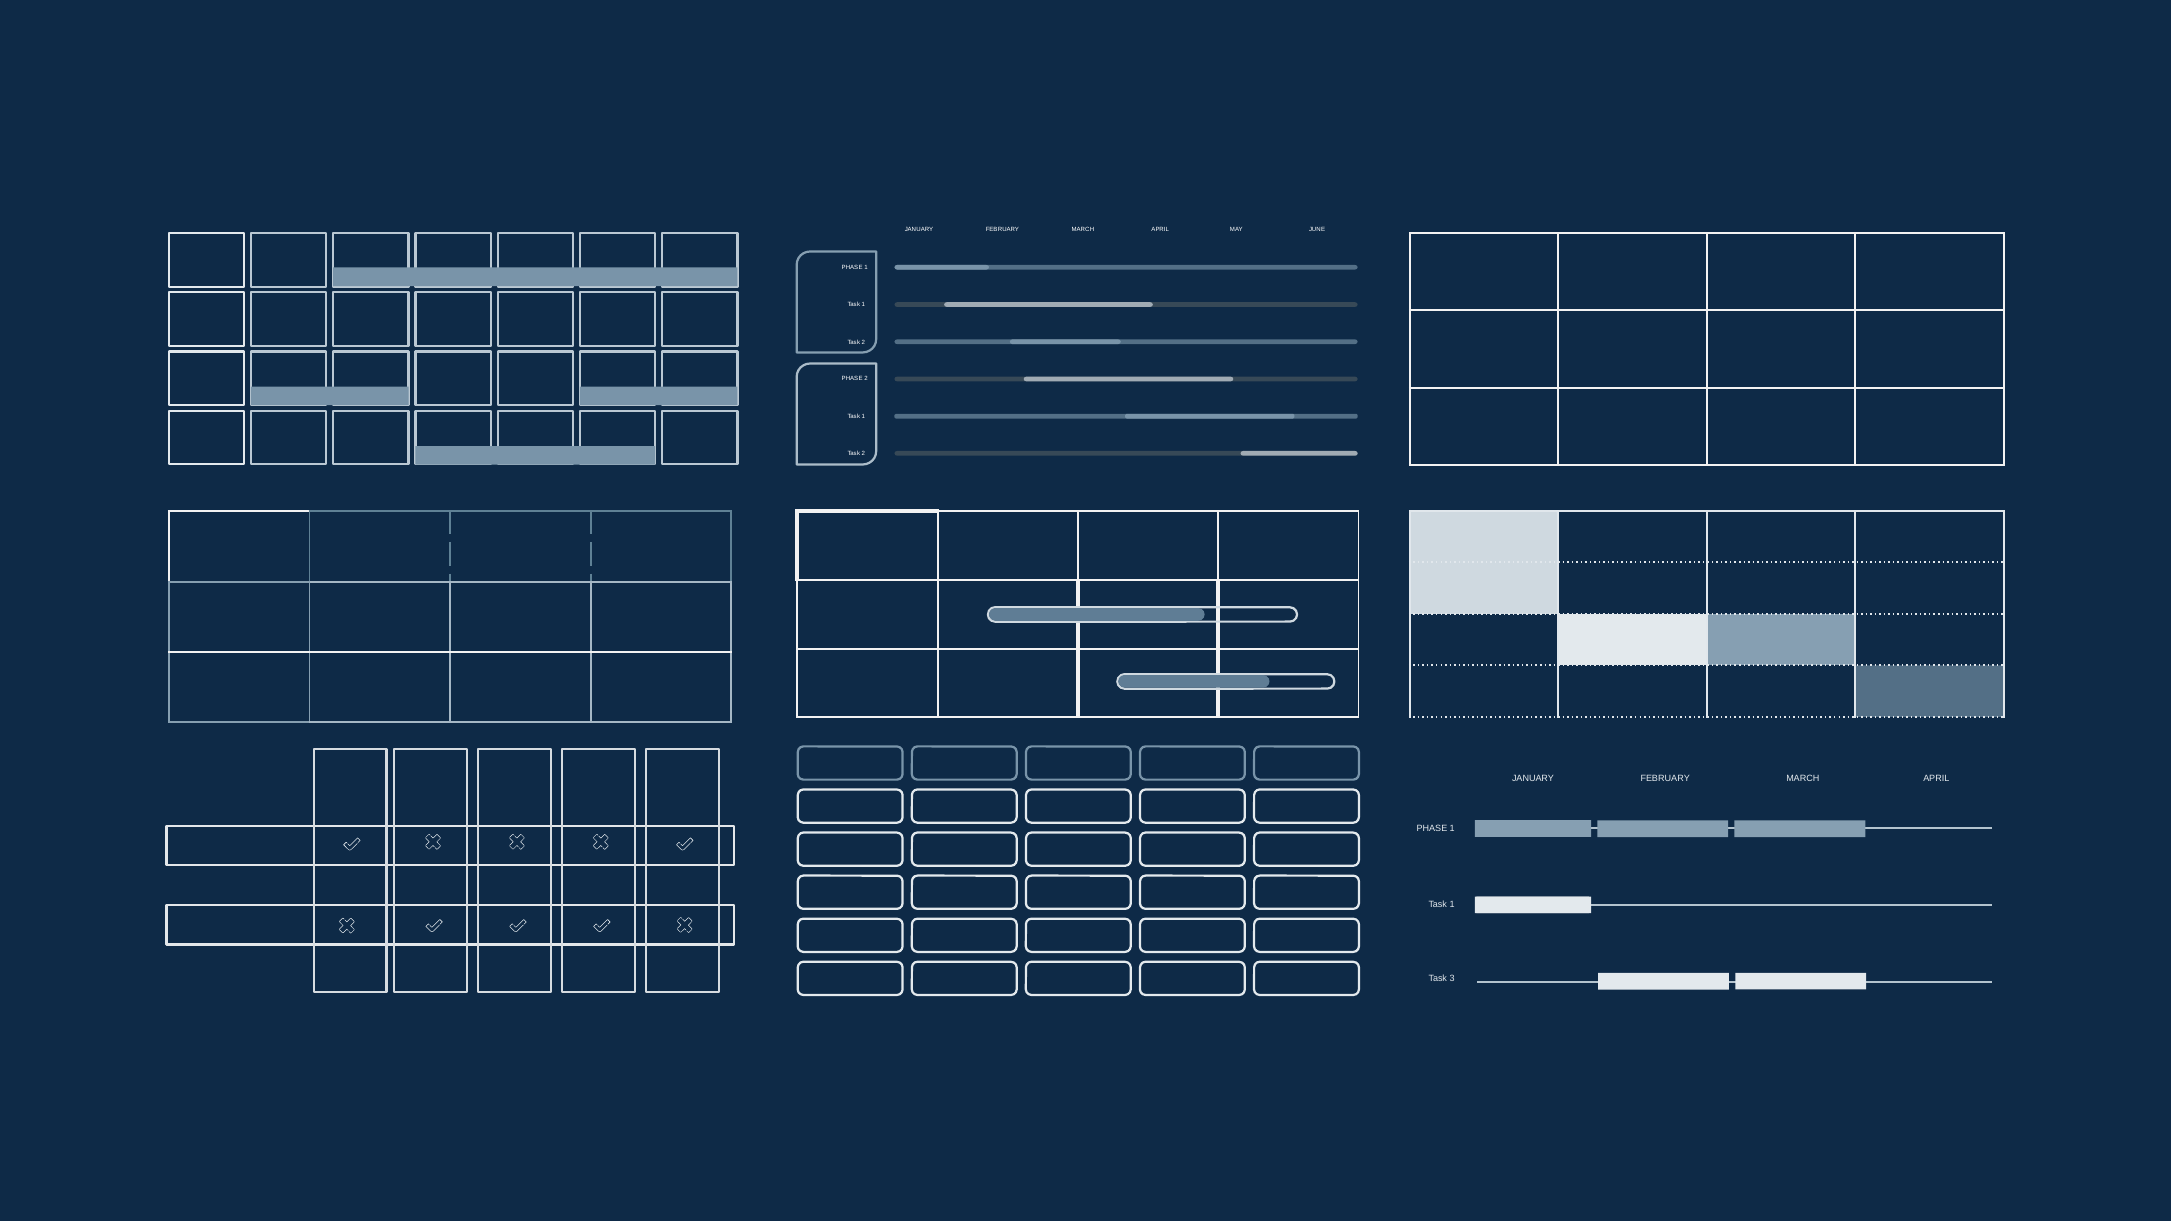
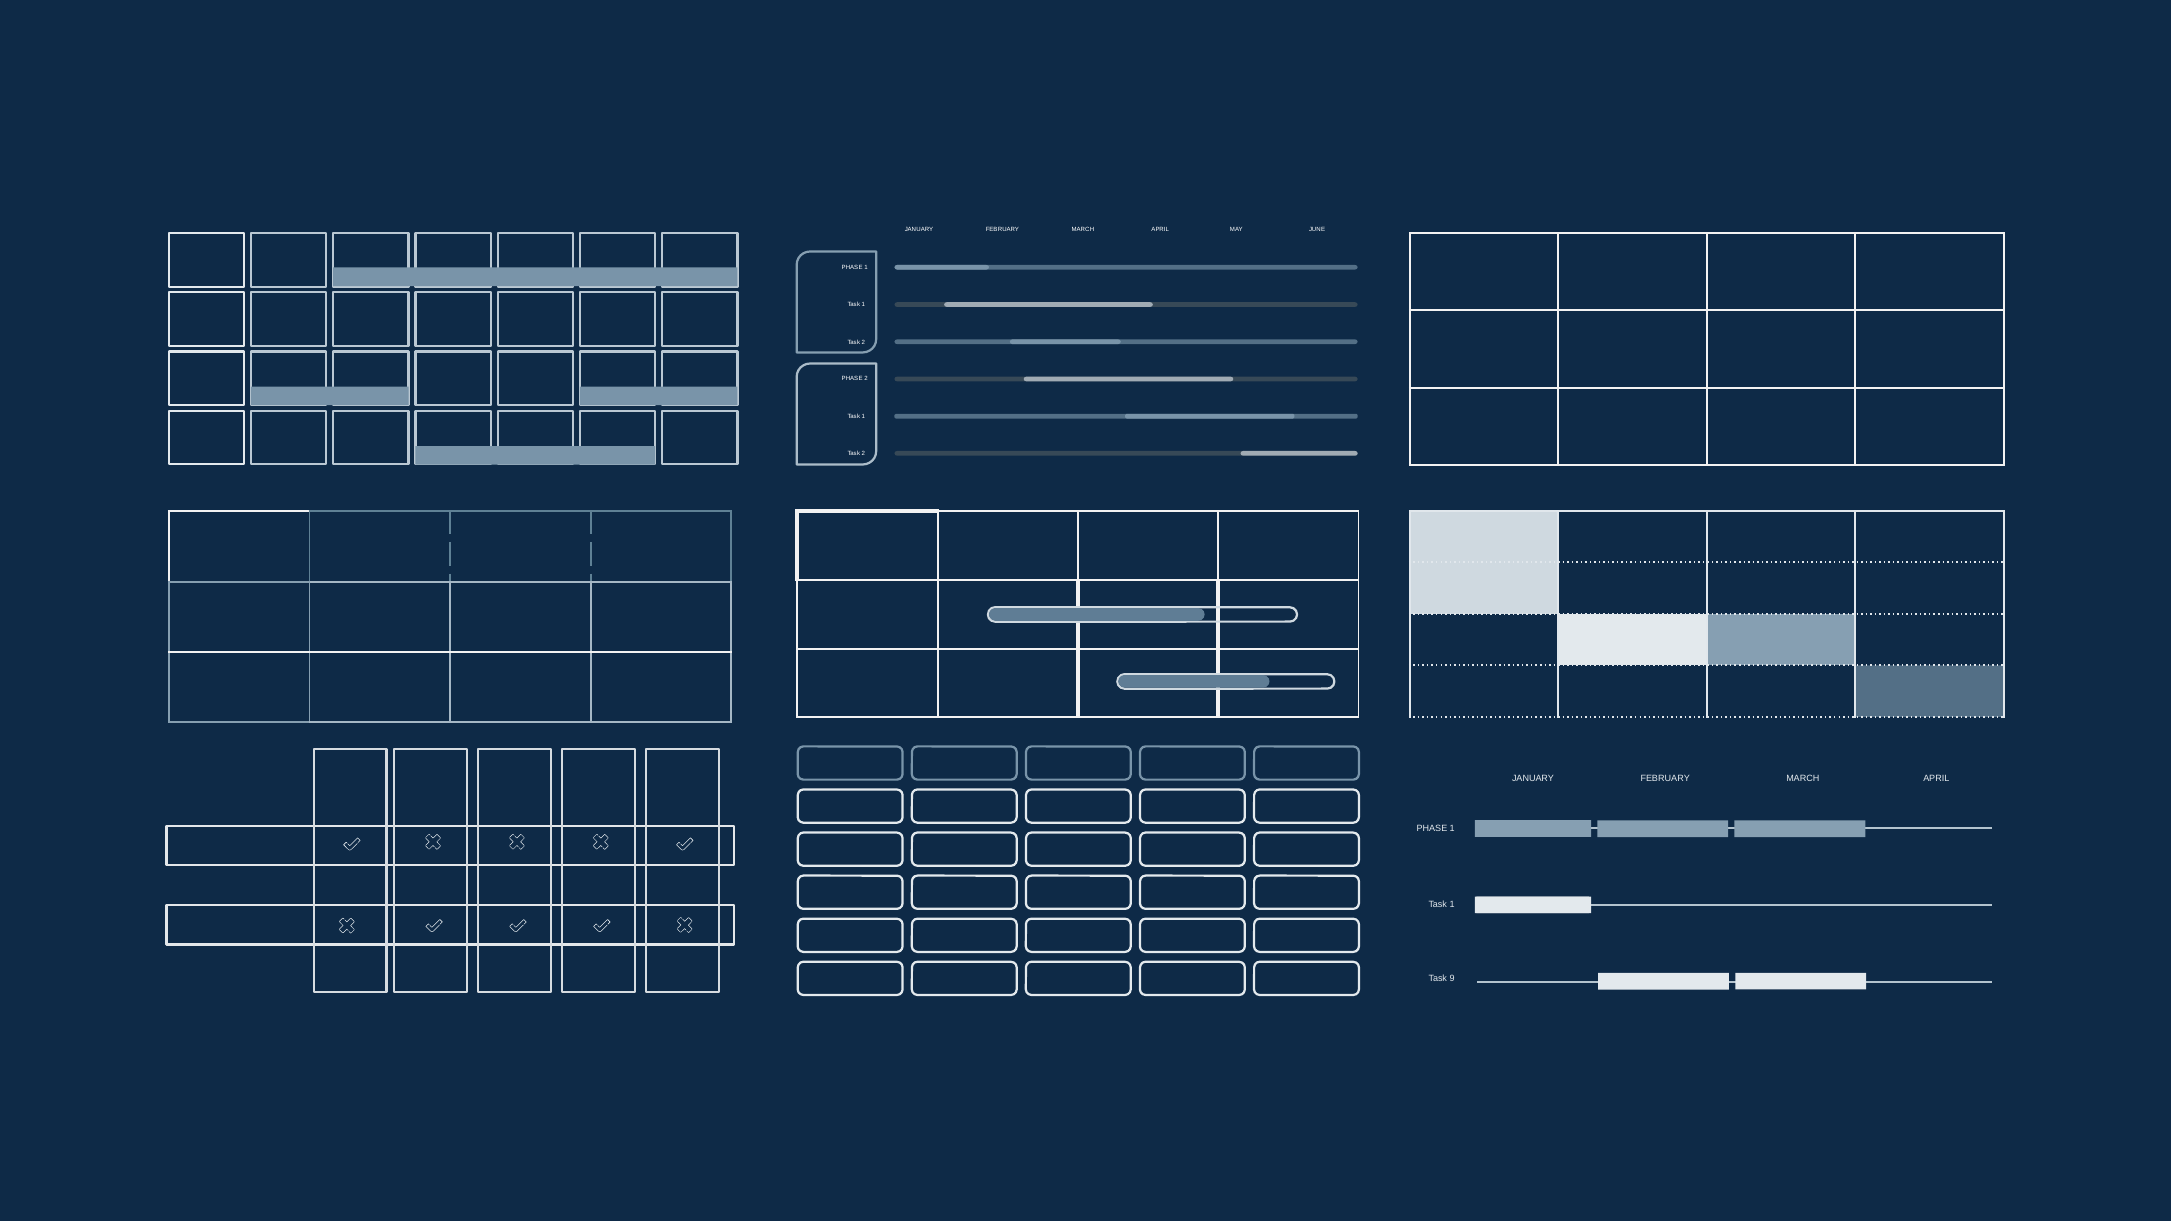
3: 3 -> 9 (1452, 979)
